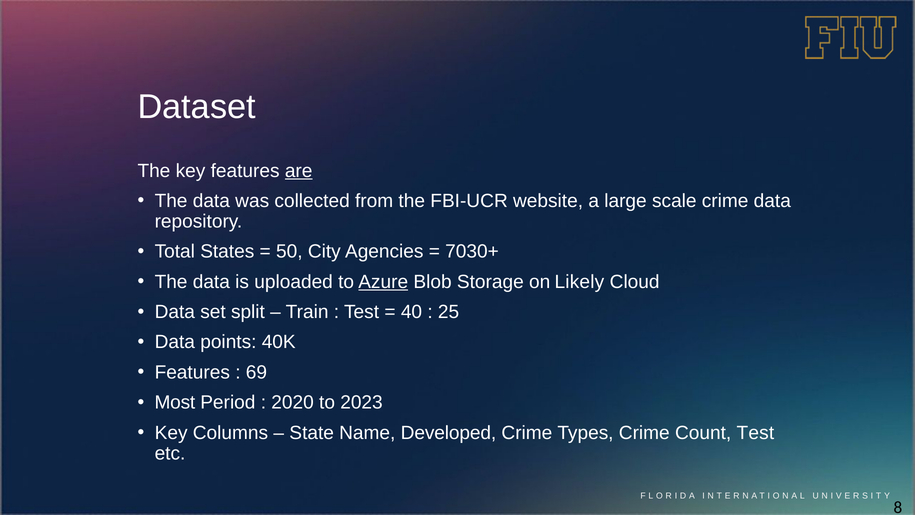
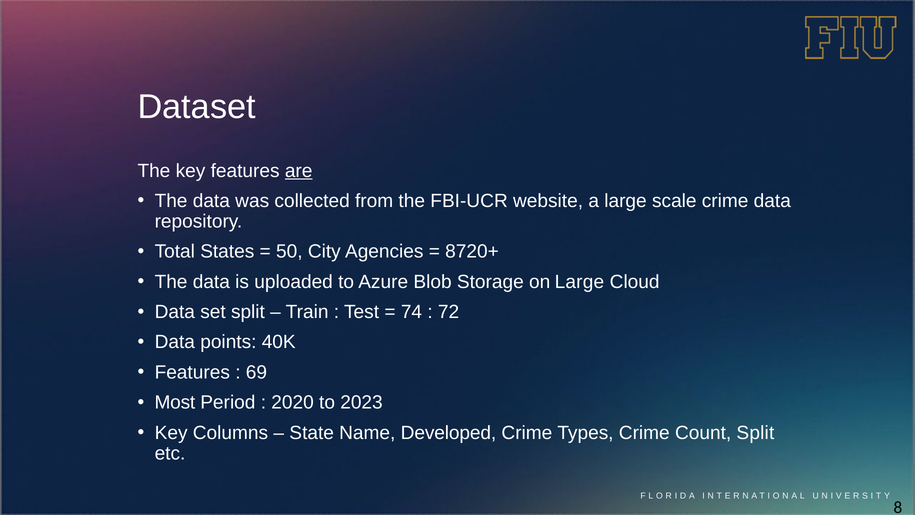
7030+: 7030+ -> 8720+ (472, 252)
Azure underline: present -> none (383, 282)
on Likely: Likely -> Large (579, 282)
40: 40 -> 74 (412, 312)
25: 25 -> 72 (449, 312)
Count Test: Test -> Split (755, 432)
